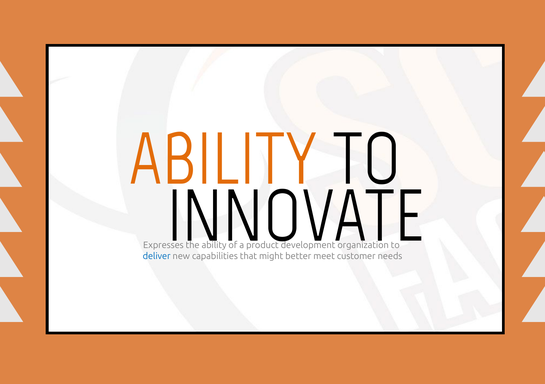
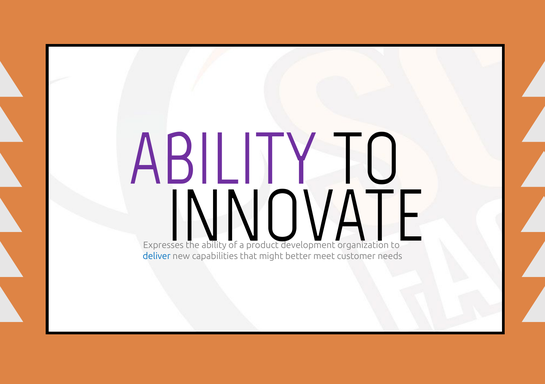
ABILITY colour: orange -> purple (223, 160)
